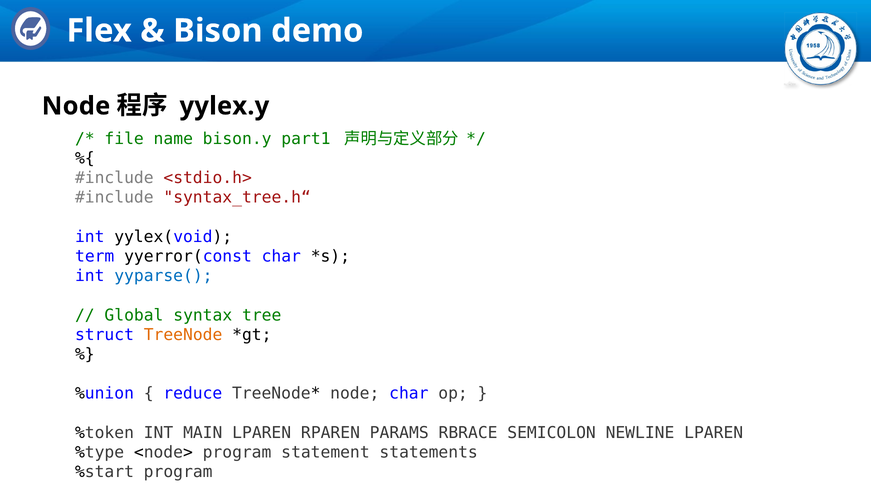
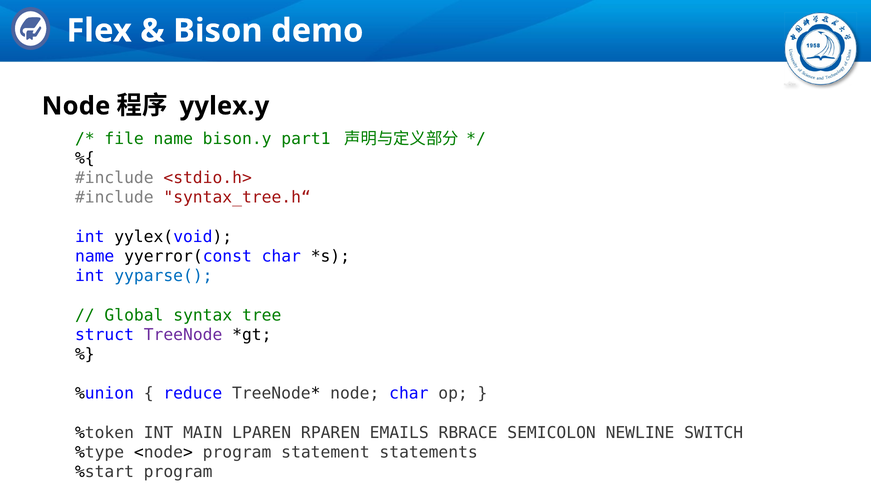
term: term -> name (95, 256)
TreeNode colour: orange -> purple (183, 335)
PARAMS: PARAMS -> EMAILS (399, 433)
NEWLINE LPAREN: LPAREN -> SWITCH (714, 433)
